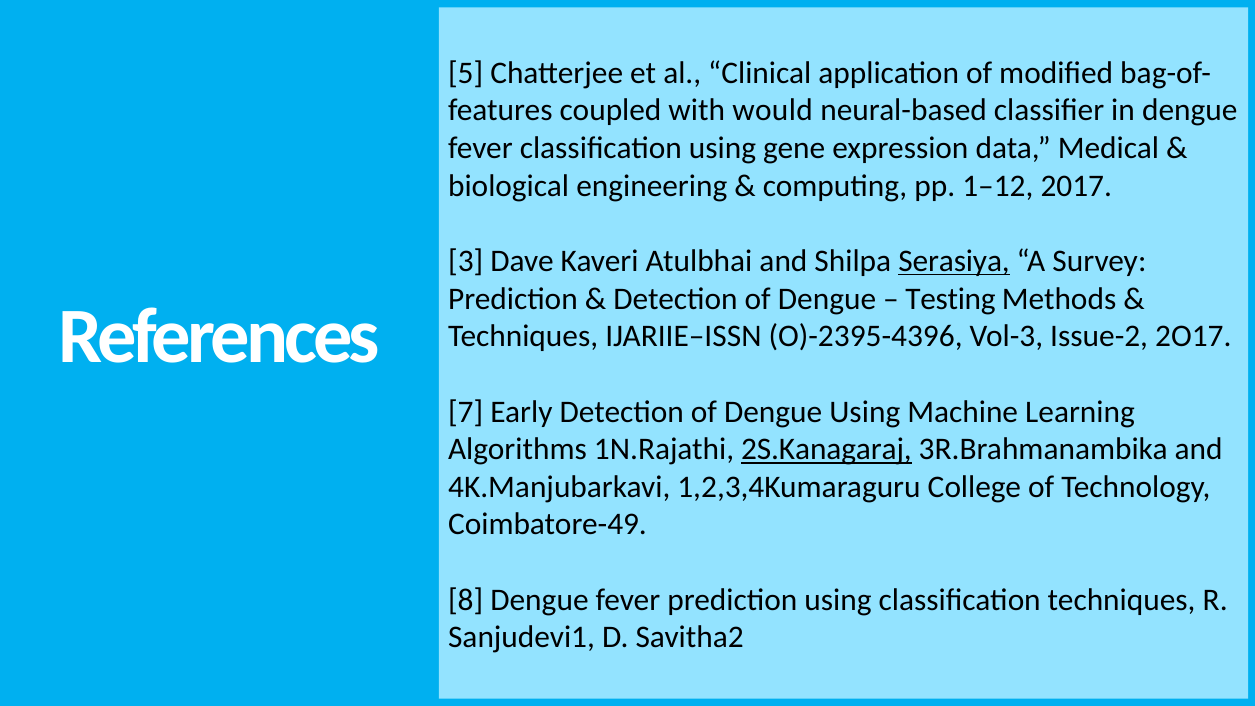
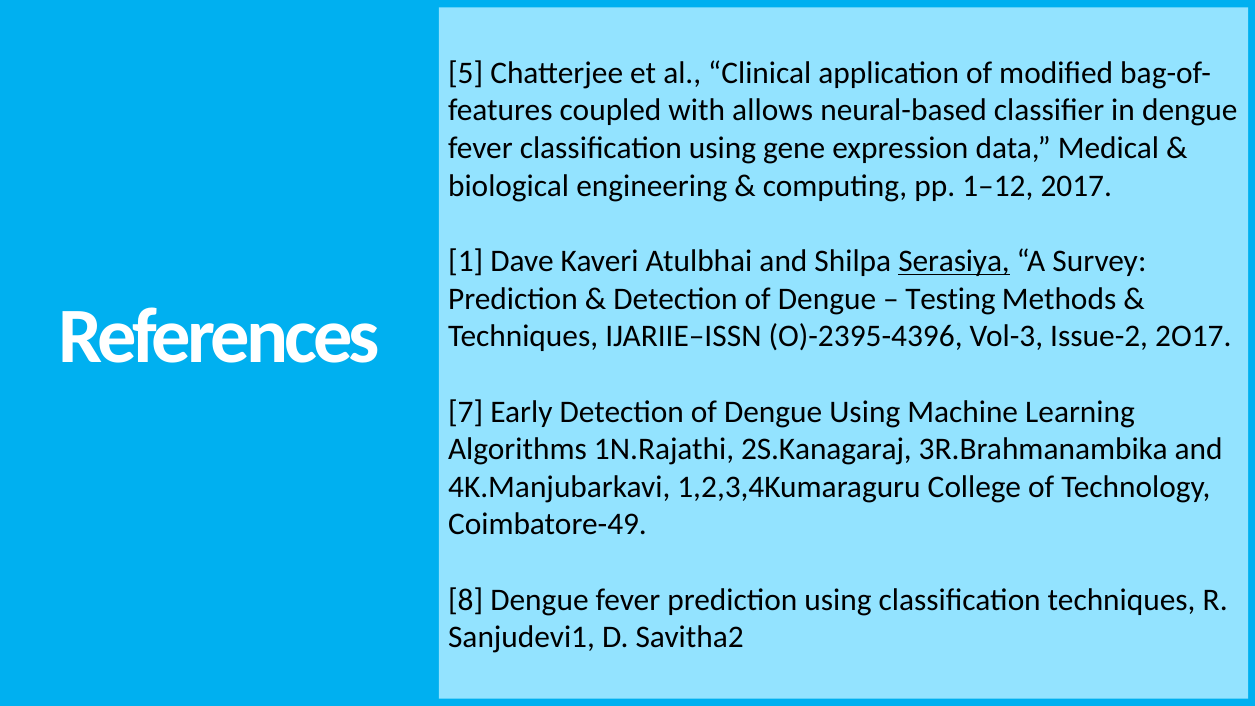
would: would -> allows (773, 110)
3: 3 -> 1 (466, 261)
2S.Kanagaraj underline: present -> none (826, 449)
